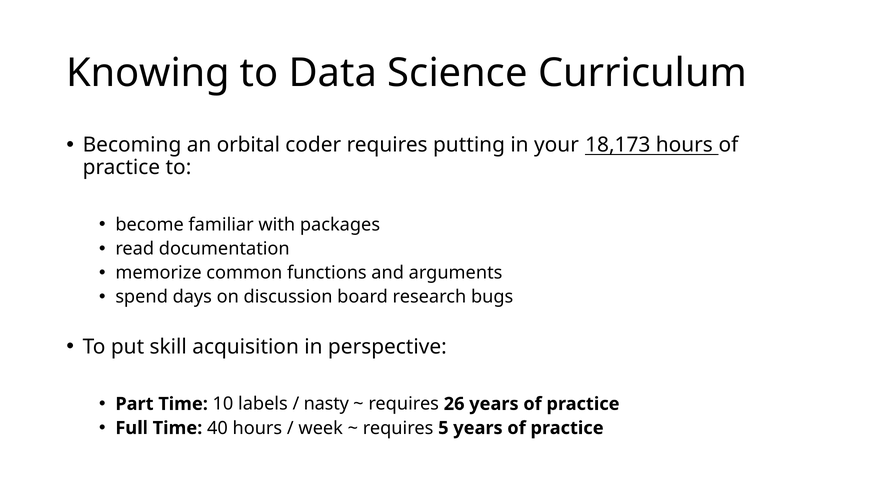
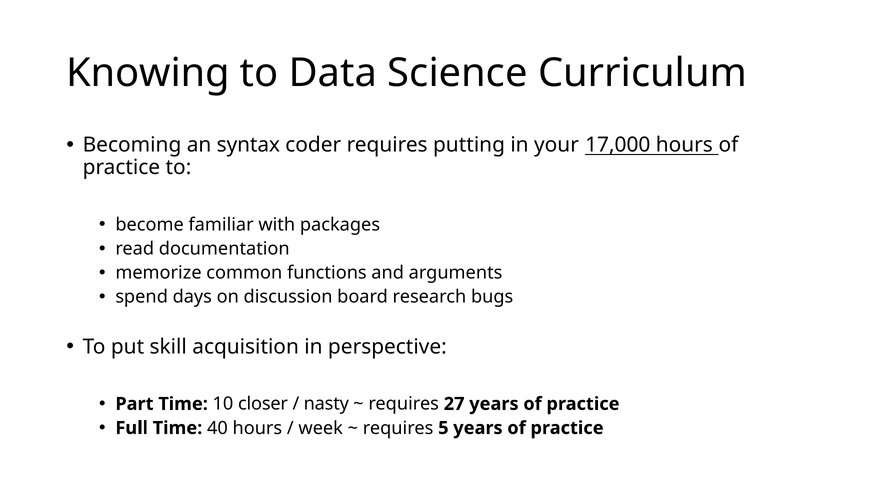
orbital: orbital -> syntax (248, 145)
18,173: 18,173 -> 17,000 (618, 145)
labels: labels -> closer (263, 404)
26: 26 -> 27 (454, 404)
